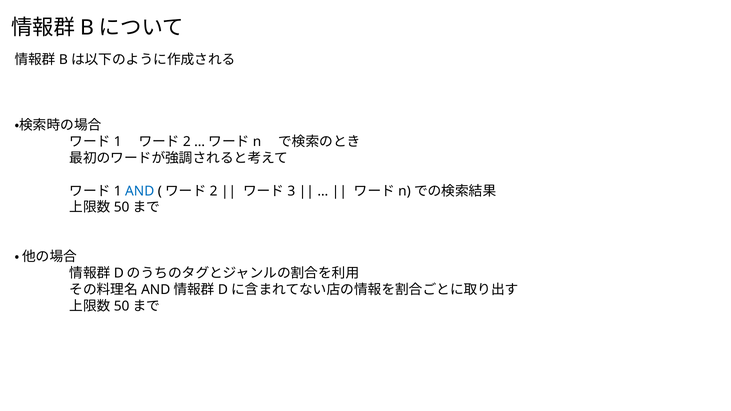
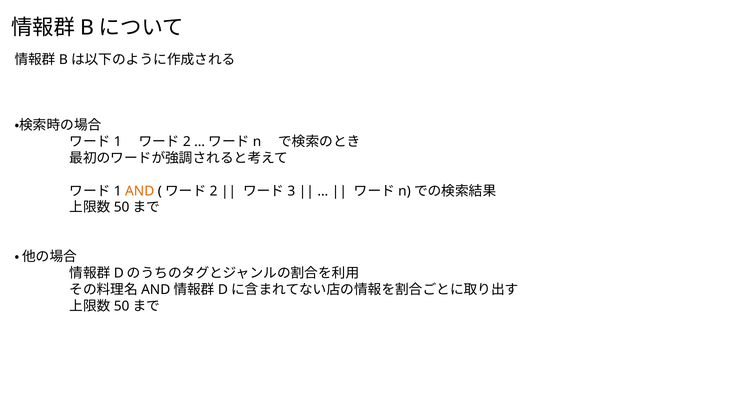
AND colour: blue -> orange (140, 191)
